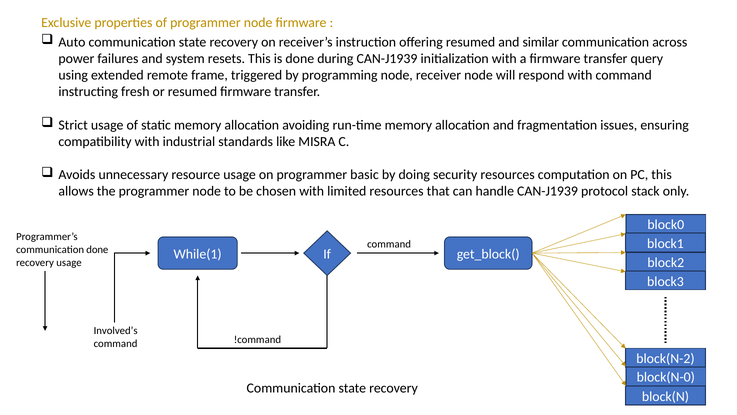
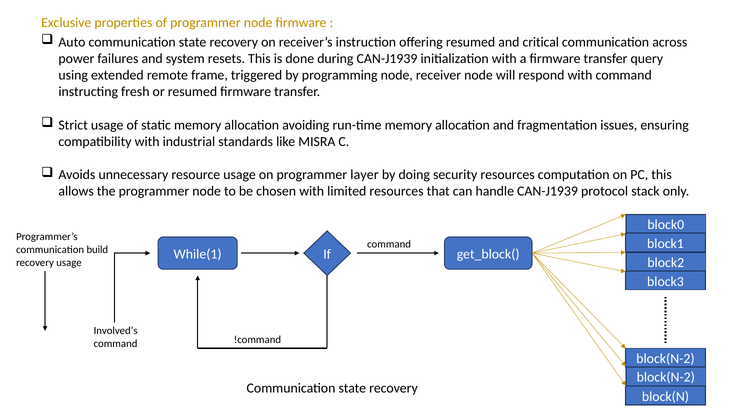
similar: similar -> critical (541, 42)
basic: basic -> layer (364, 175)
communication done: done -> build (97, 249)
block(N-0: block(N-0 -> block(N-2 (666, 377)
